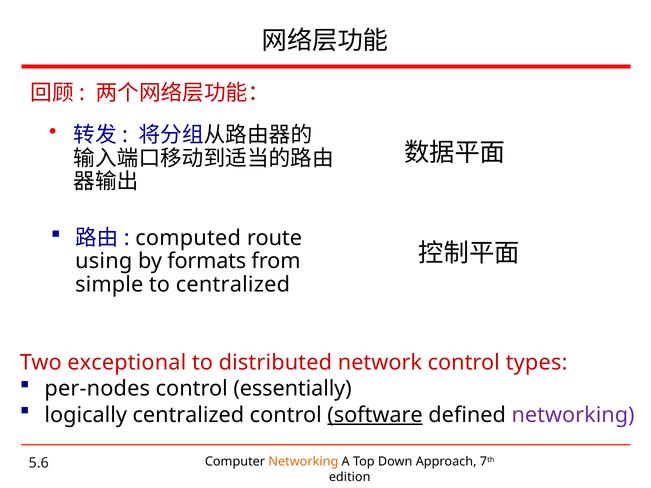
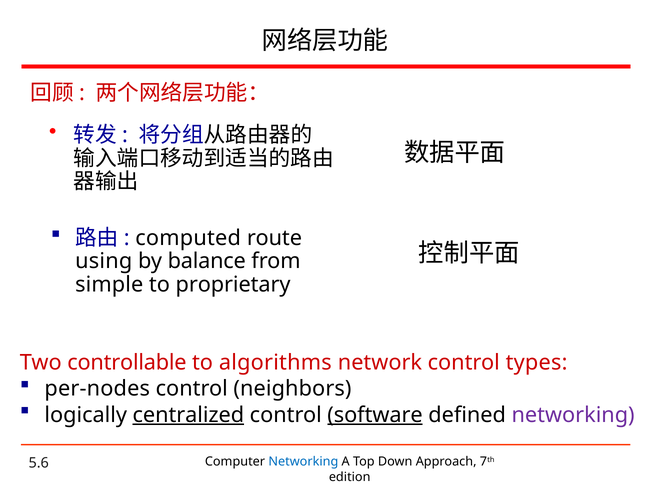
formats: formats -> balance (207, 261)
to centralized: centralized -> proprietary (233, 285)
exceptional: exceptional -> controllable (127, 363)
distributed: distributed -> algorithms (275, 363)
essentially: essentially -> neighbors (292, 389)
centralized underline: none -> present (188, 415)
Networking colour: orange -> blue (303, 462)
